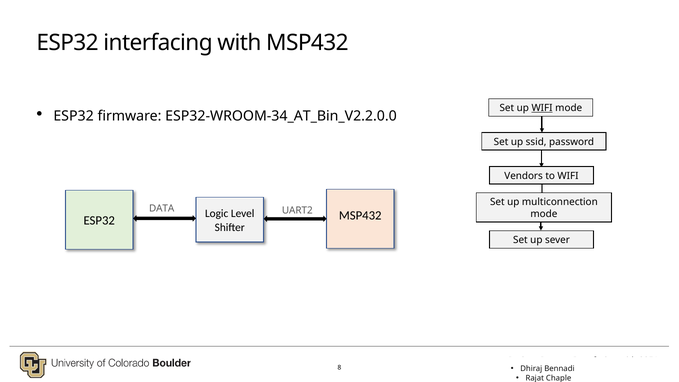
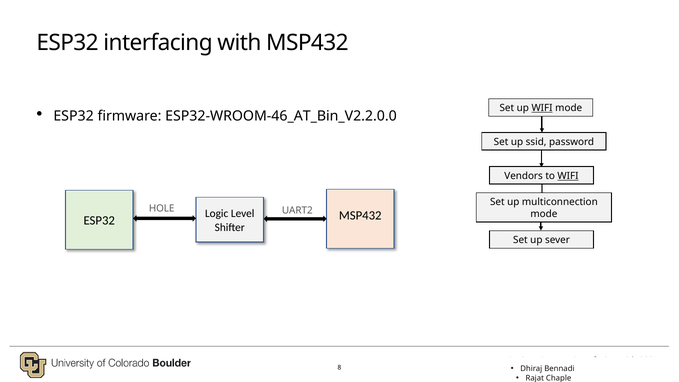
ESP32-WROOM-34_AT_Bin_V2.2.0.0: ESP32-WROOM-34_AT_Bin_V2.2.0.0 -> ESP32-WROOM-46_AT_Bin_V2.2.0.0 (281, 116)
WIFI underline: none -> present (568, 176)
DATA: DATA -> HOLE (162, 208)
